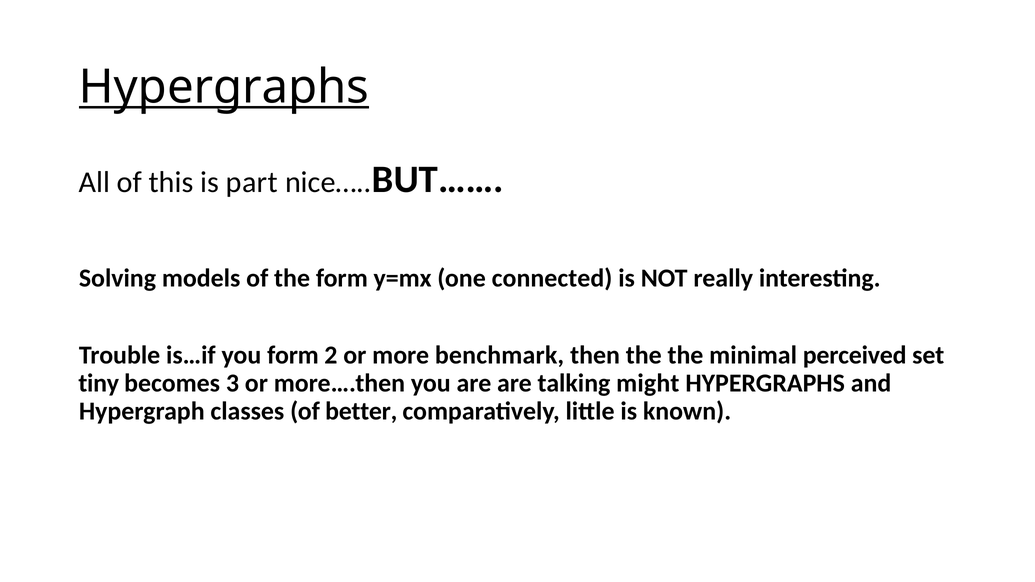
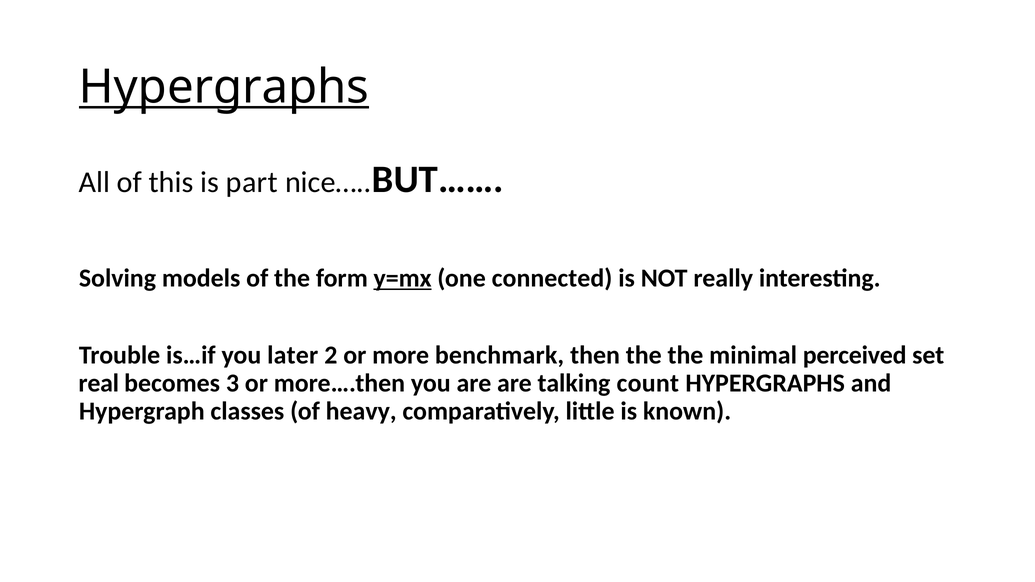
y=mx underline: none -> present (403, 278)
you form: form -> later (293, 356)
tiny: tiny -> real (99, 383)
might: might -> count (648, 383)
better: better -> heavy (361, 411)
